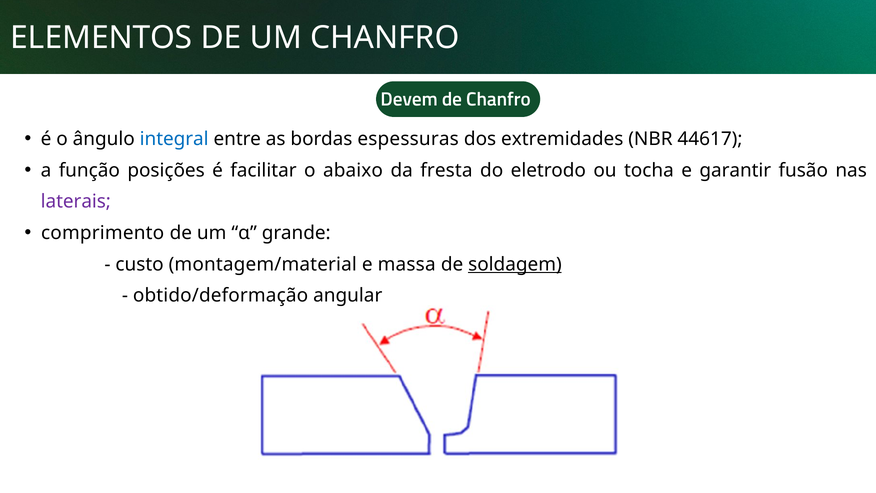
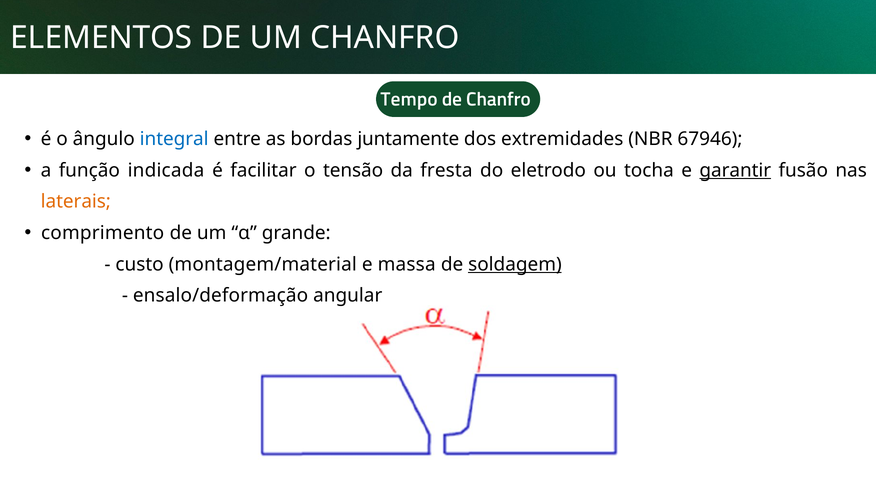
Devem: Devem -> Tempo (409, 99)
espessuras: espessuras -> juntamente (408, 139)
44617: 44617 -> 67946 (710, 139)
posições: posições -> indicada (166, 170)
abaixo: abaixo -> tensão (353, 170)
garantir underline: none -> present (735, 170)
laterais colour: purple -> orange (76, 202)
obtido/deformação: obtido/deformação -> ensalo/deformação (221, 295)
